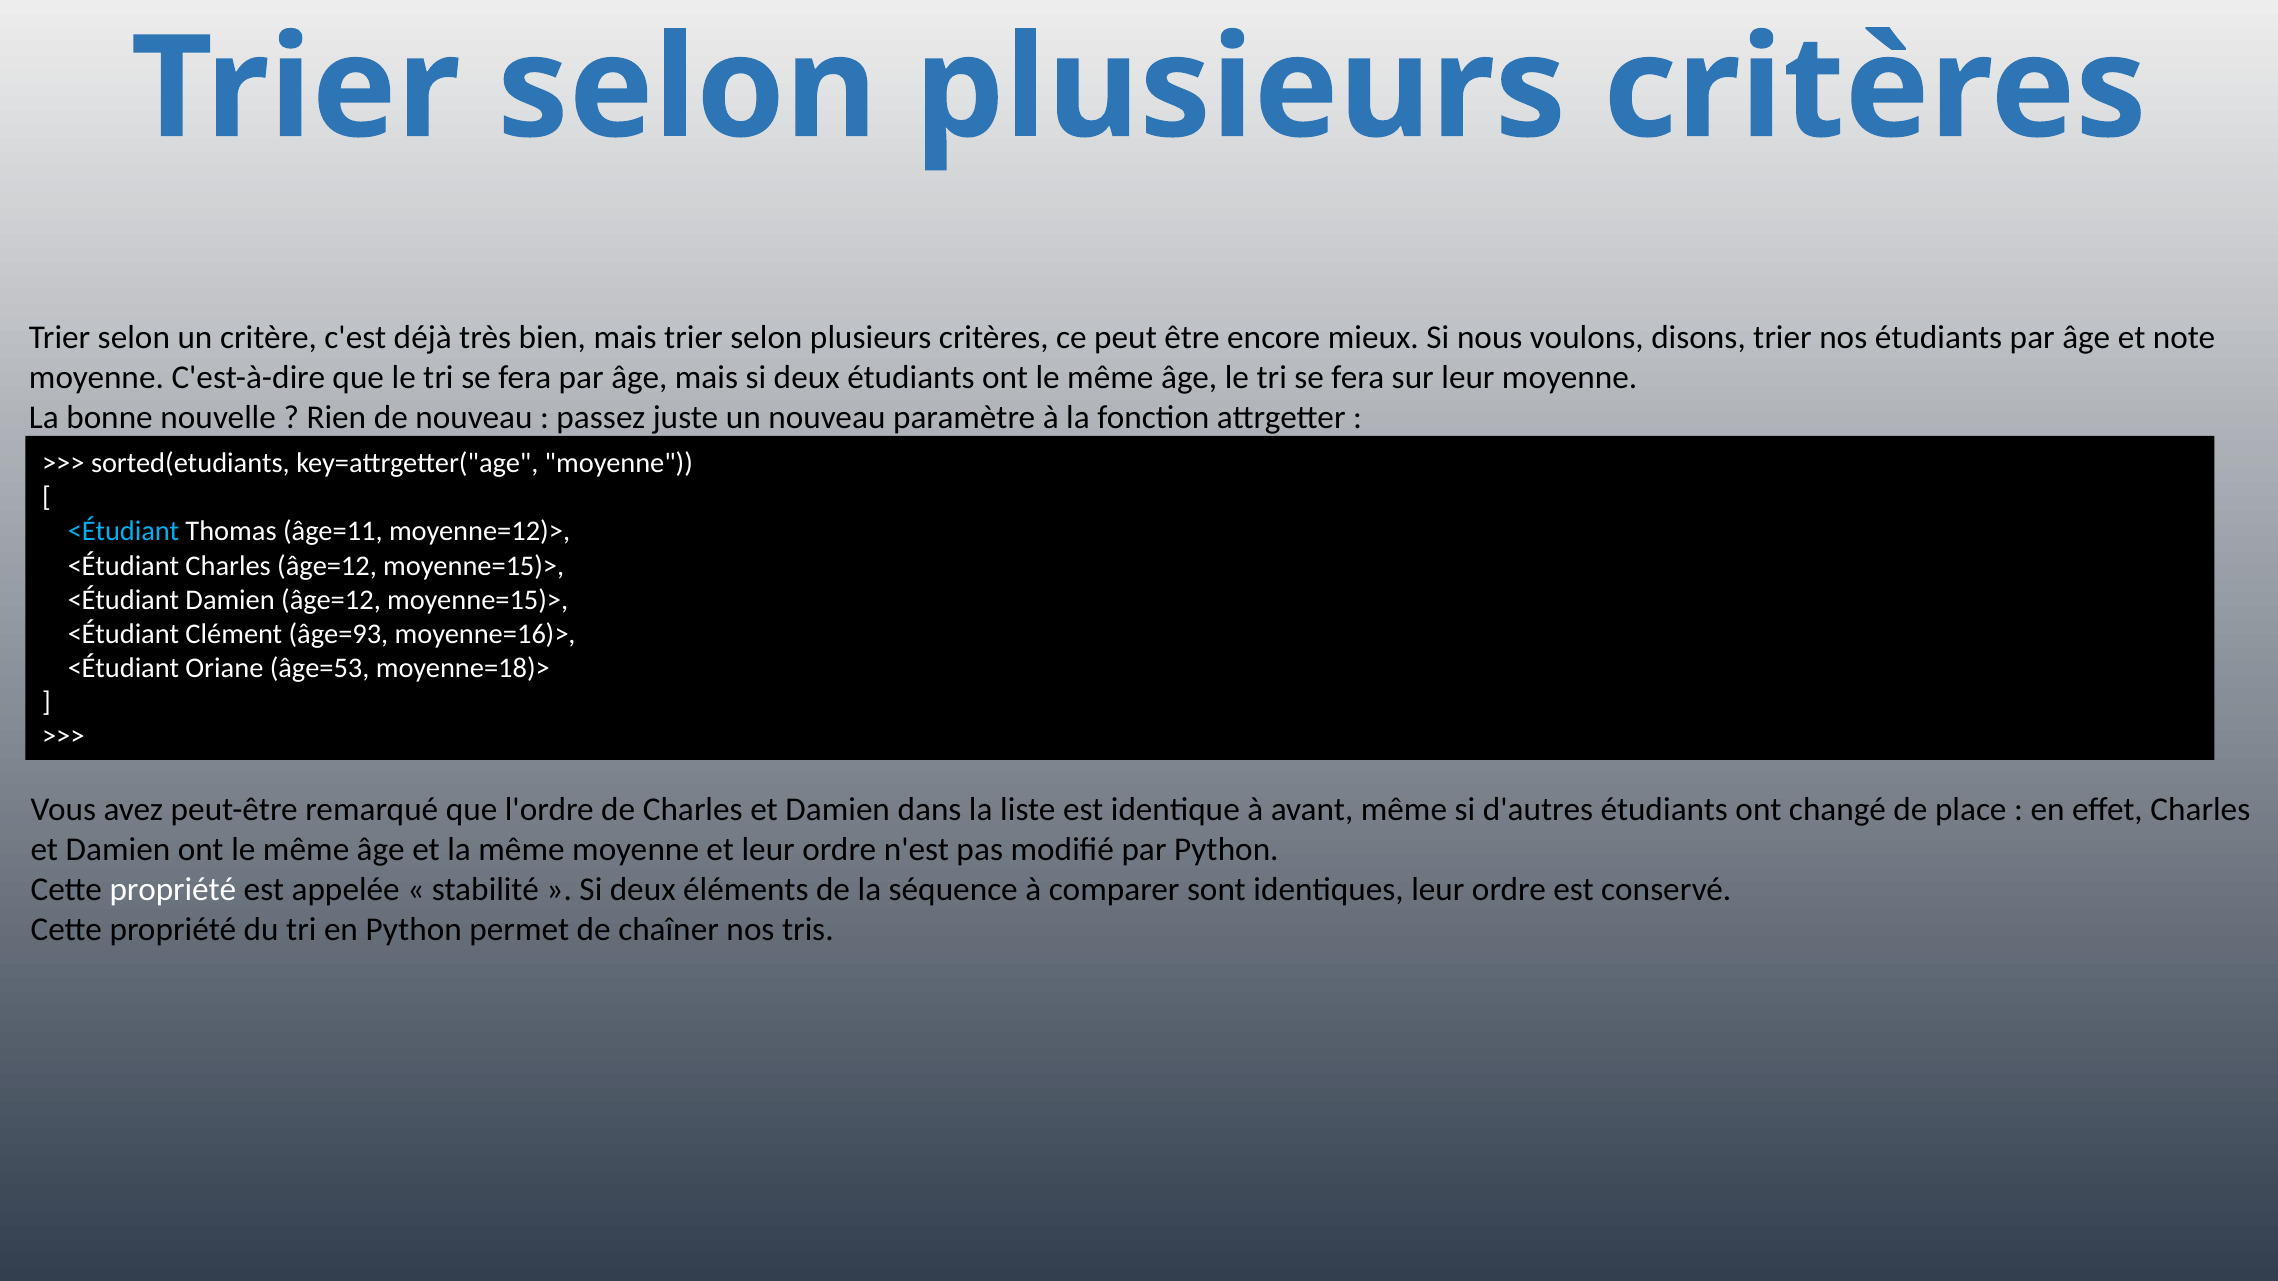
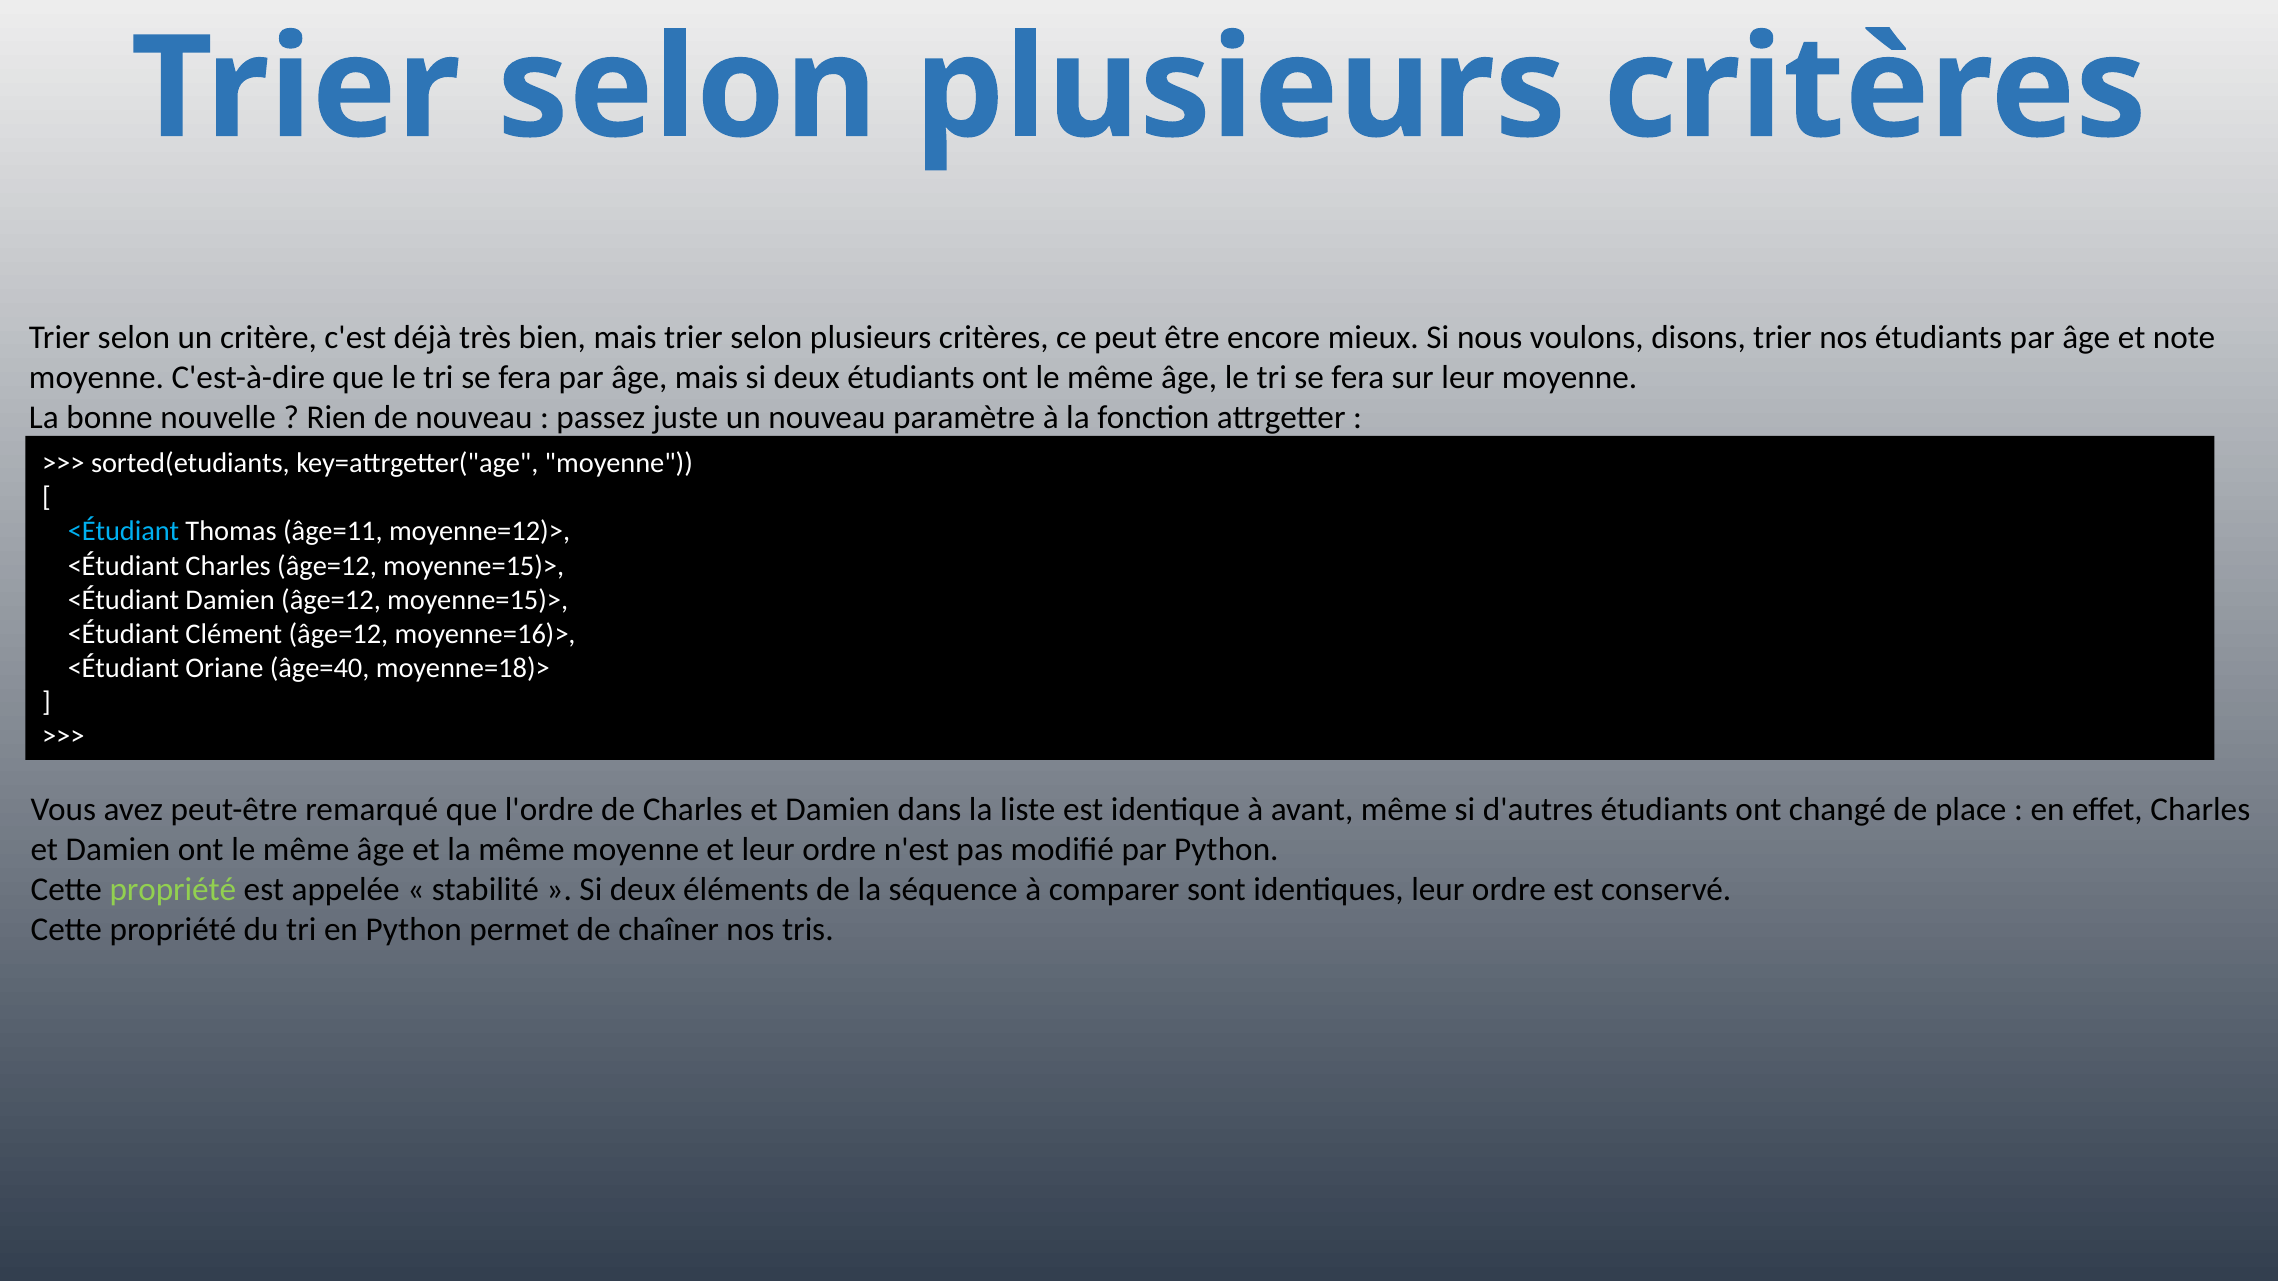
Clément âge=93: âge=93 -> âge=12 (338, 634)
âge=53: âge=53 -> âge=40 (320, 668)
propriété colour: white -> light green (173, 890)
